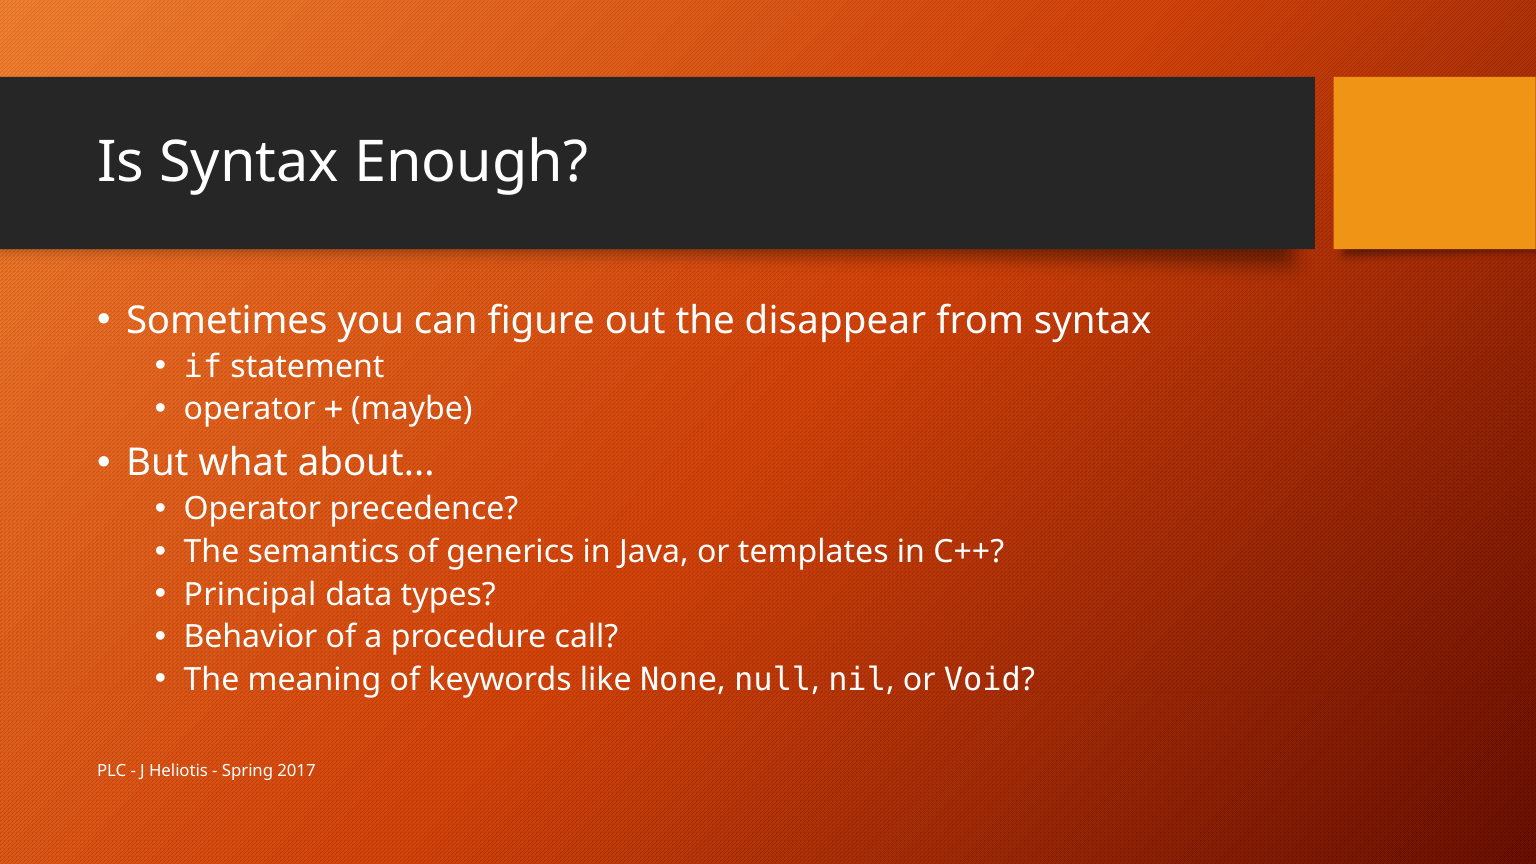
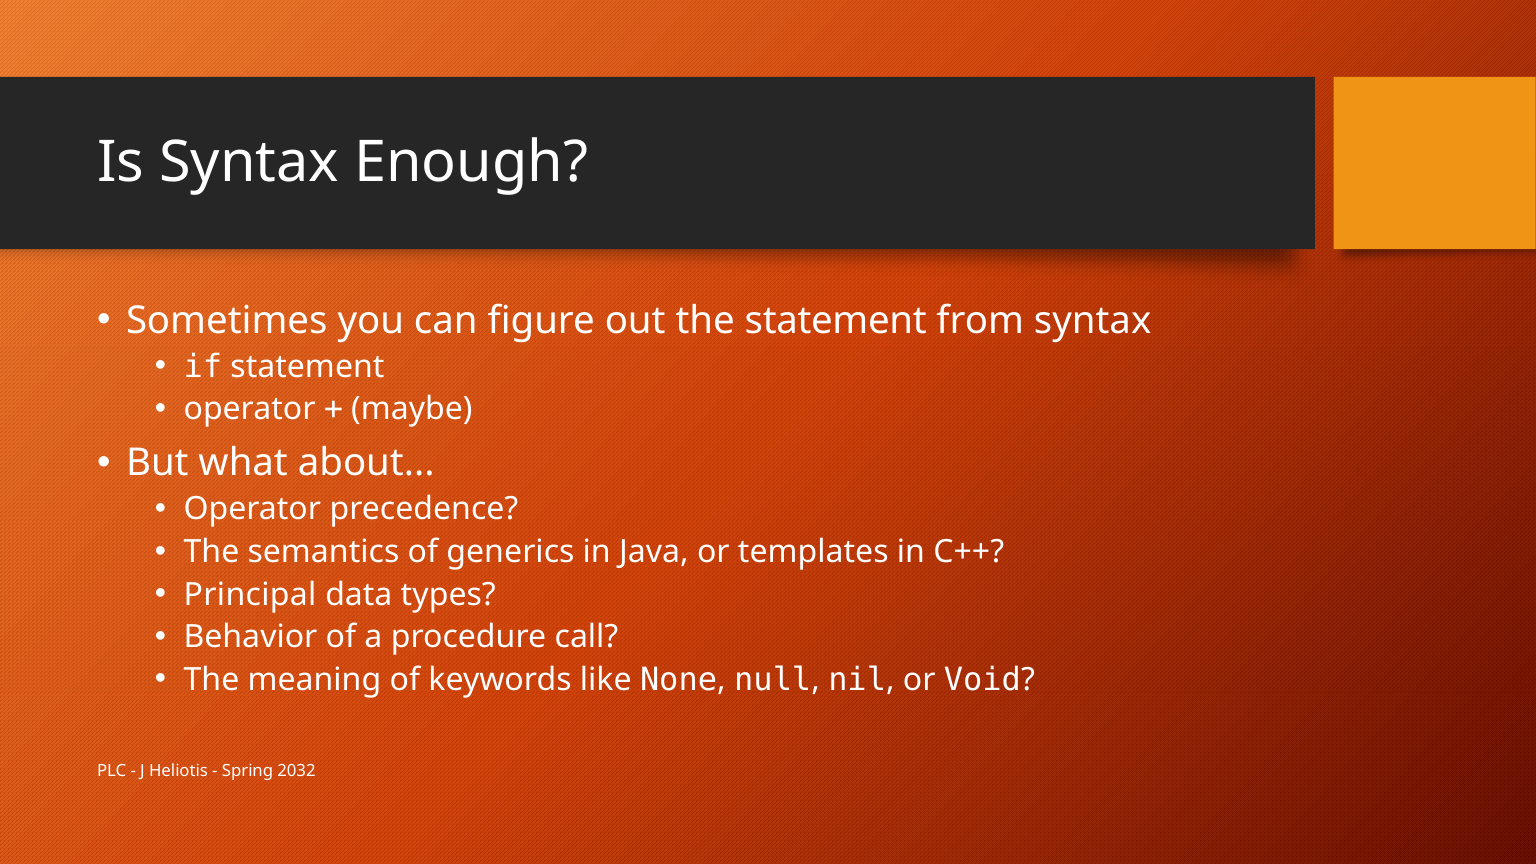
the disappear: disappear -> statement (836, 321)
2017: 2017 -> 2032 (297, 771)
